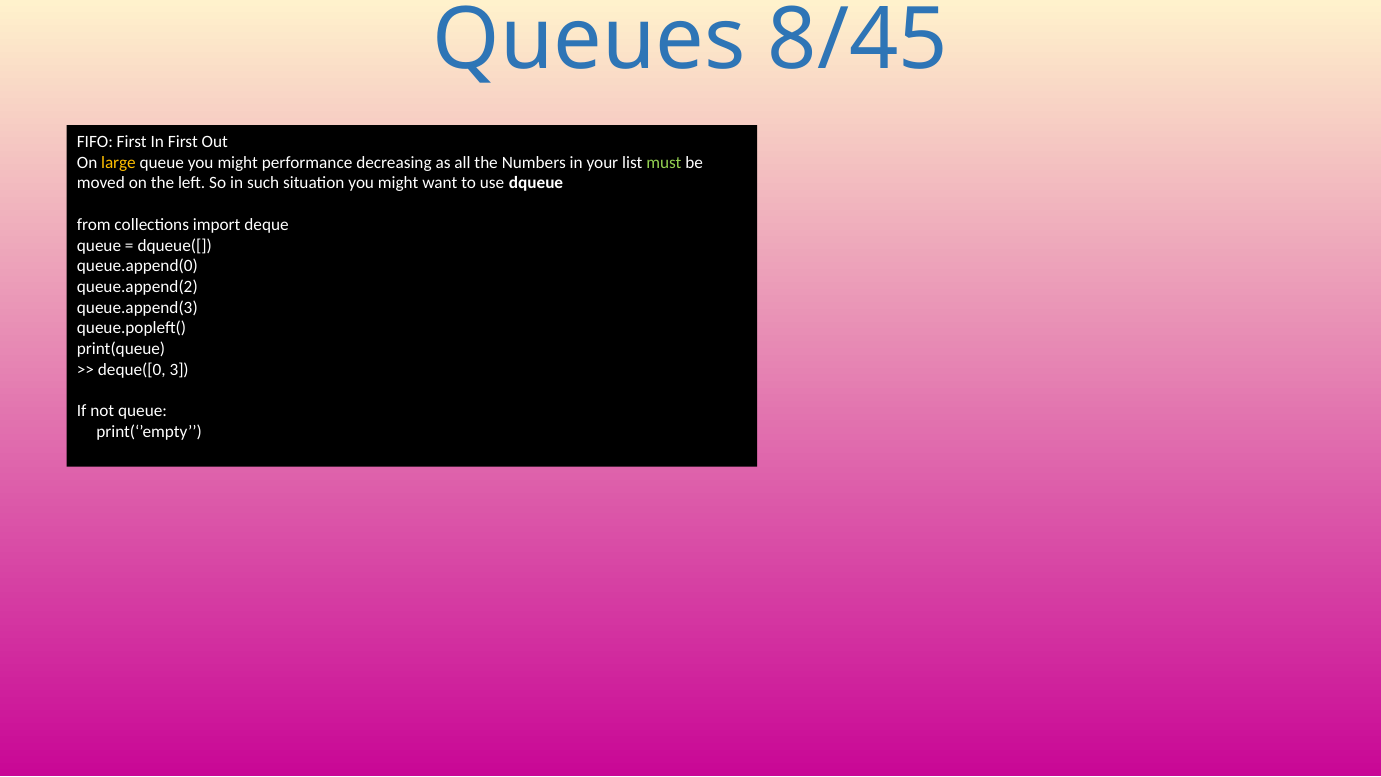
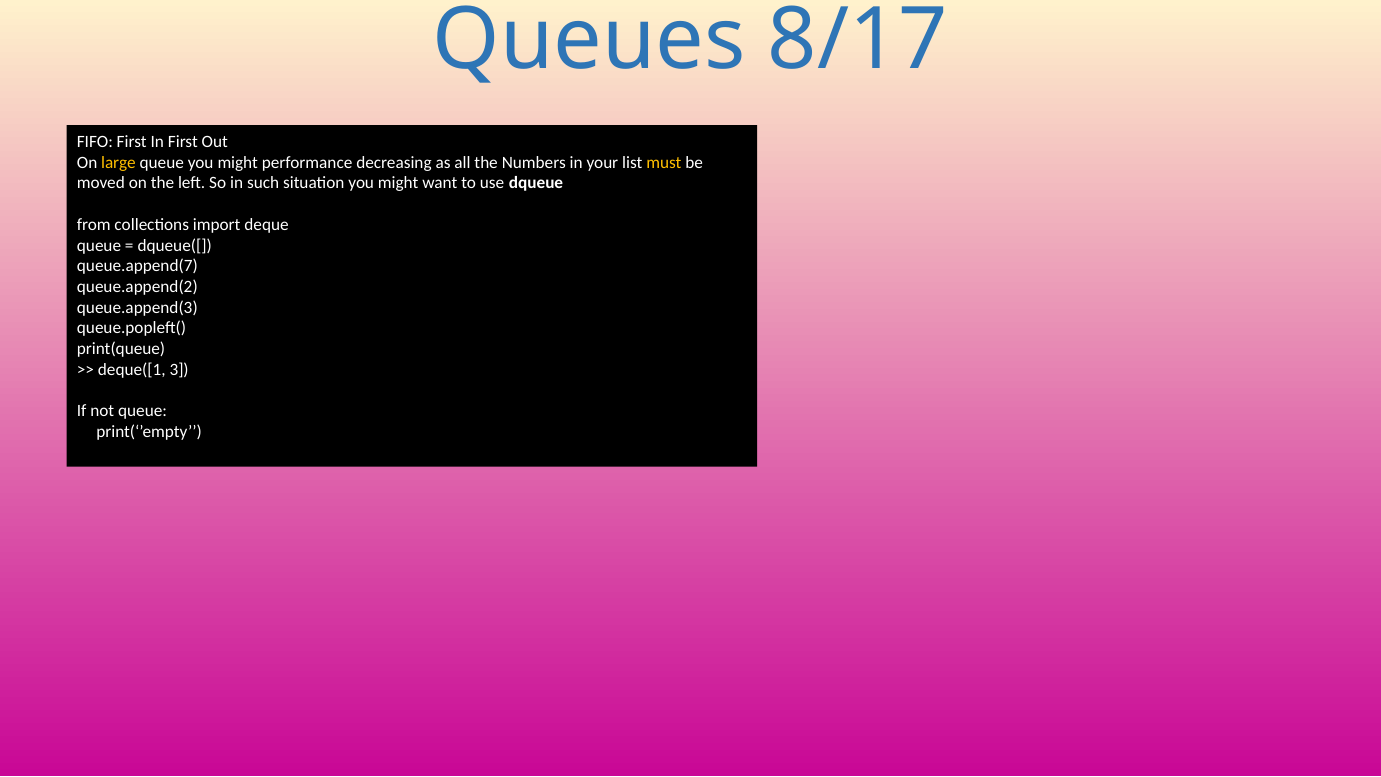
8/45: 8/45 -> 8/17 (858, 40)
must colour: light green -> yellow (664, 162)
queue.append(0: queue.append(0 -> queue.append(7 (137, 266)
deque([0: deque([0 -> deque([1 (132, 370)
